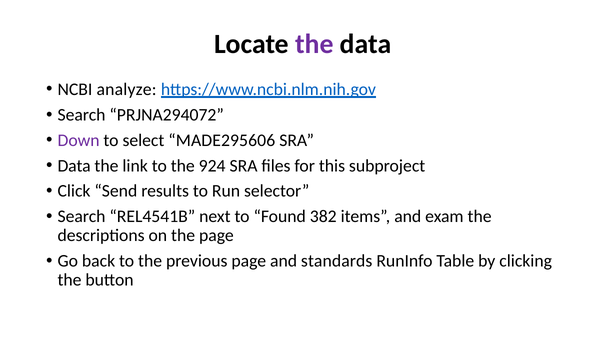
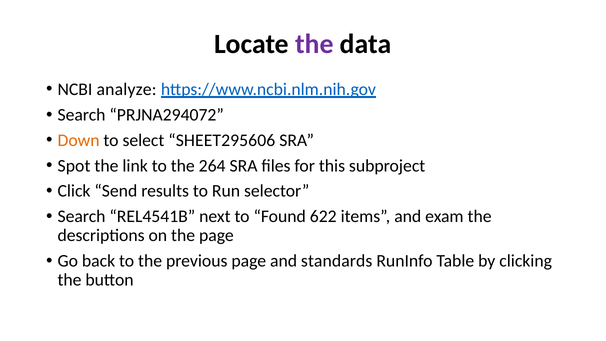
Down colour: purple -> orange (79, 140)
MADE295606: MADE295606 -> SHEET295606 (222, 140)
Data: Data -> Spot (74, 166)
924: 924 -> 264 (212, 166)
382: 382 -> 622 (323, 216)
